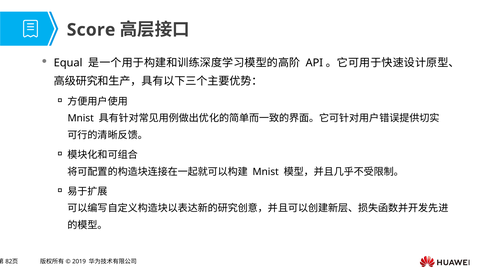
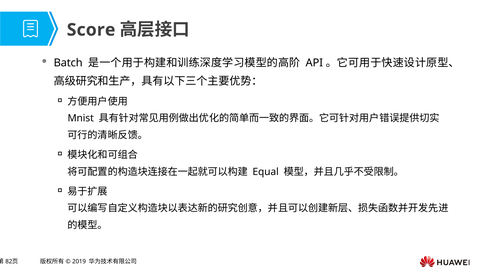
Equal: Equal -> Batch (68, 63)
Mnist: Mnist -> Equal (266, 172)
